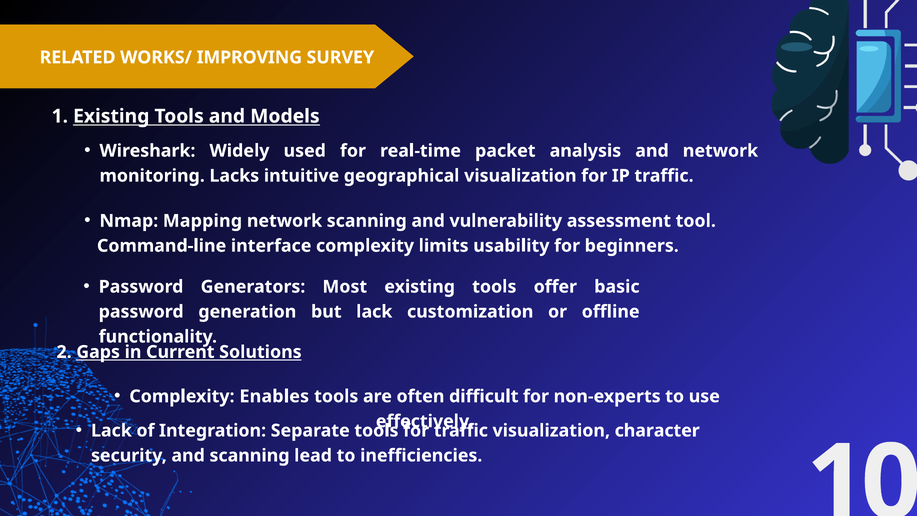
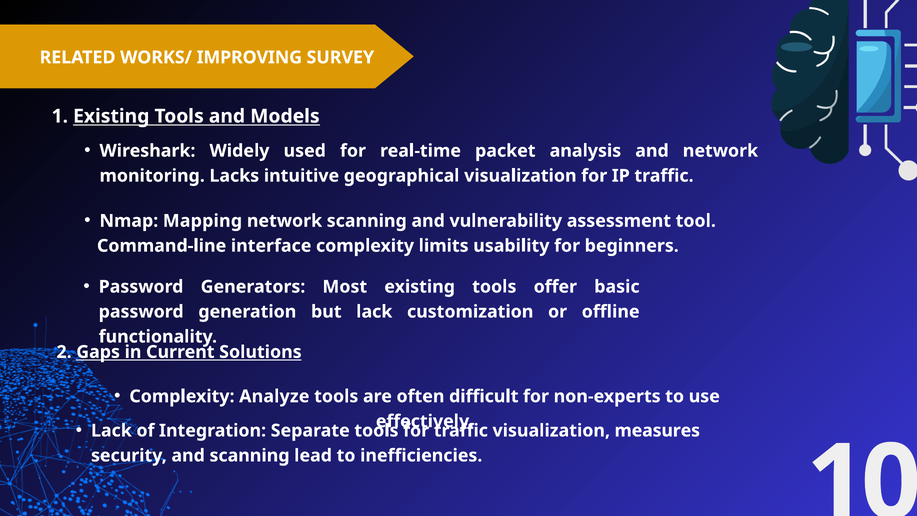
Enables: Enables -> Analyze (274, 396)
character: character -> measures (657, 430)
